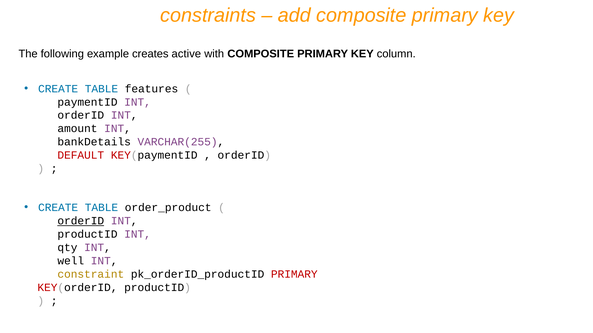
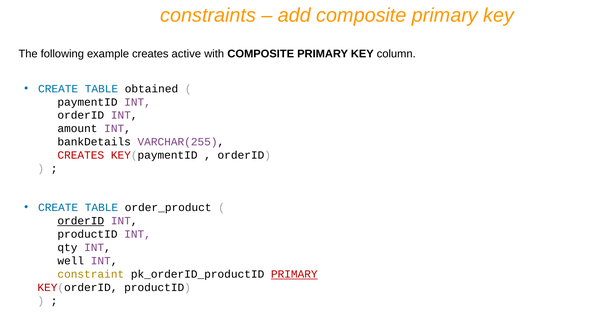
features: features -> obtained (151, 89)
DEFAULT: DEFAULT -> CREATES (81, 156)
PRIMARY underline: none -> present (294, 275)
